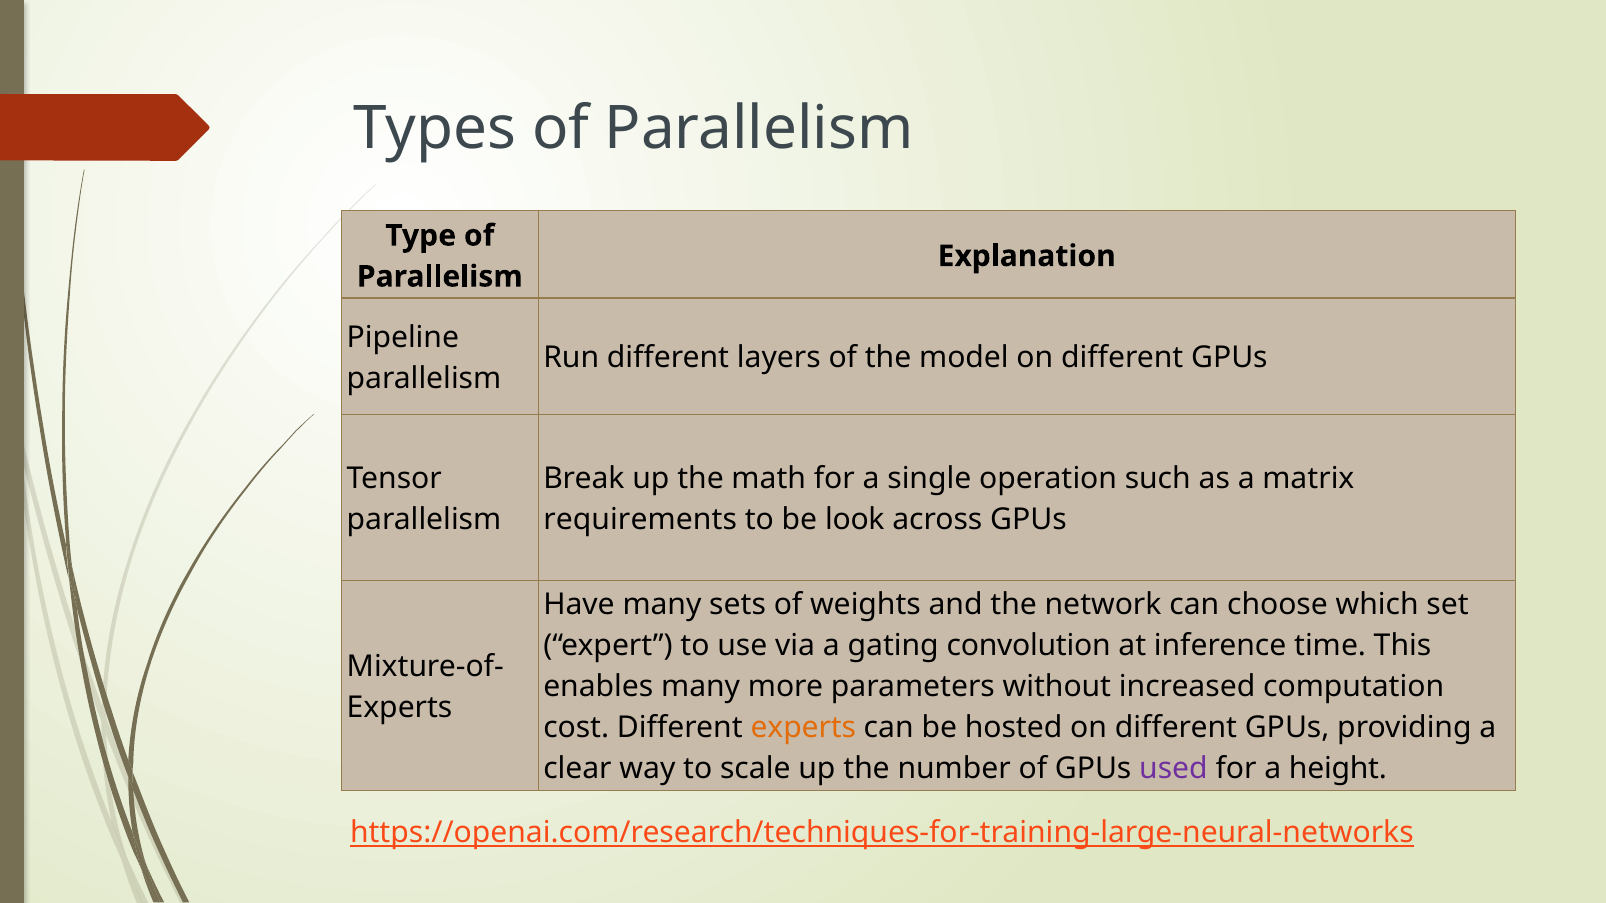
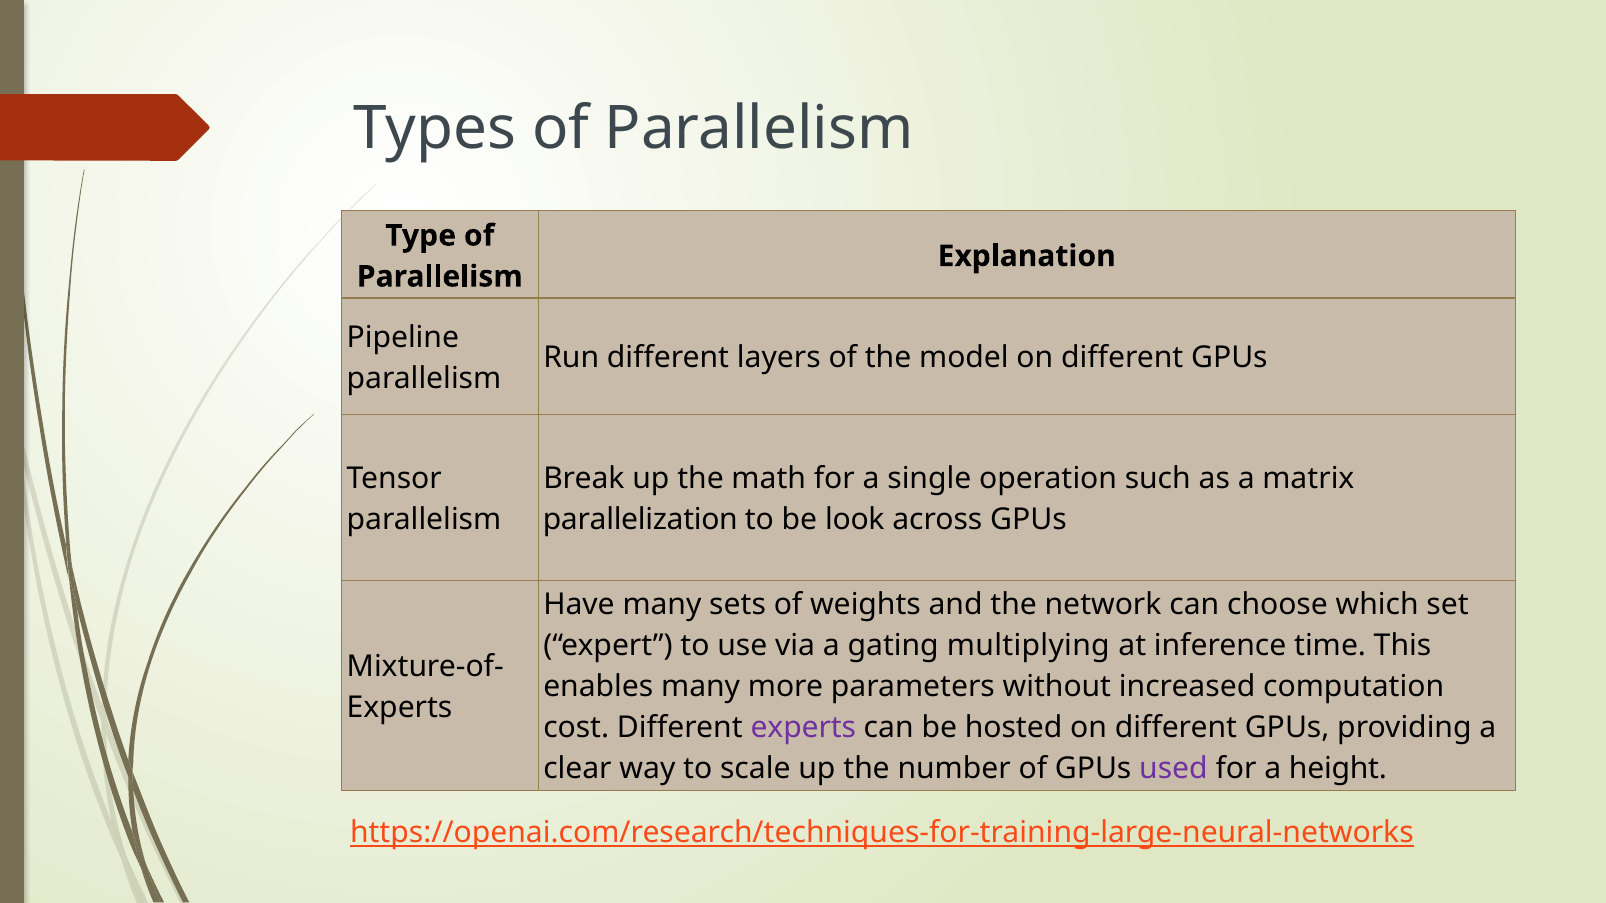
requirements: requirements -> parallelization (640, 520)
convolution: convolution -> multiplying (1028, 646)
experts colour: orange -> purple (803, 728)
